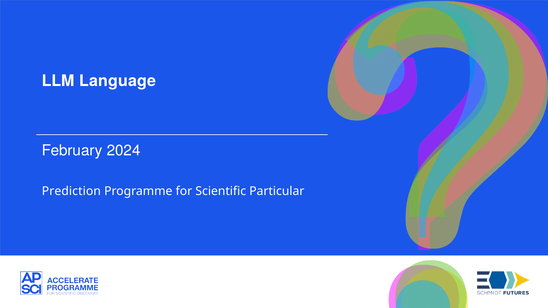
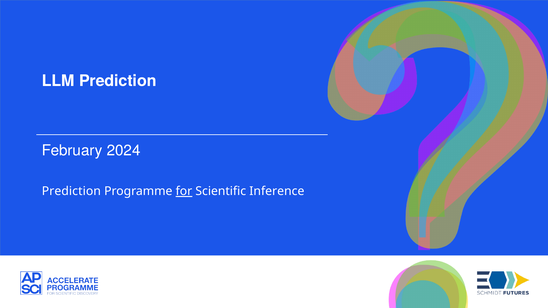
LLM Language: Language -> Prediction (118, 81)
for underline: none -> present (184, 191)
Particular: Particular -> Inference (277, 191)
